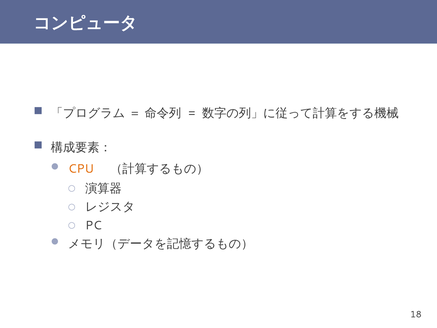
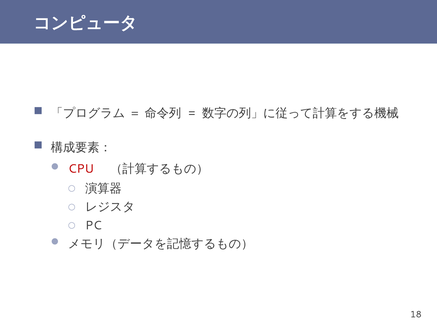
CPU colour: orange -> red (81, 169)
